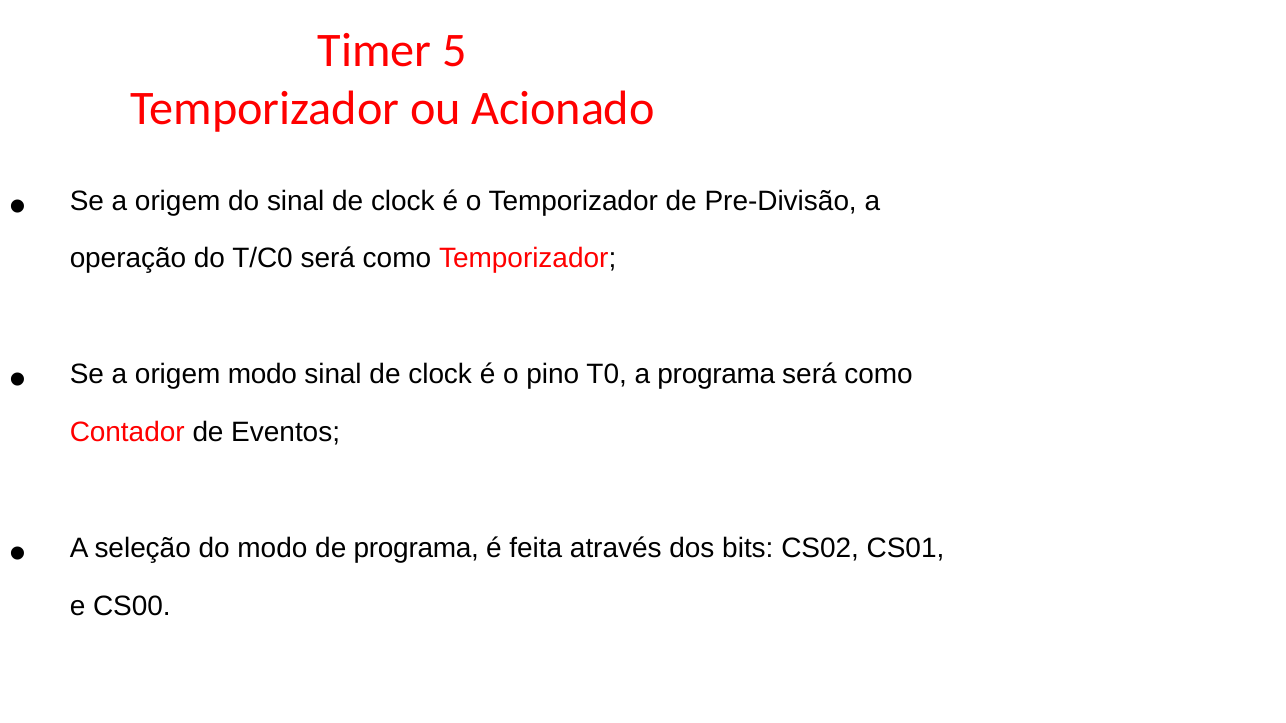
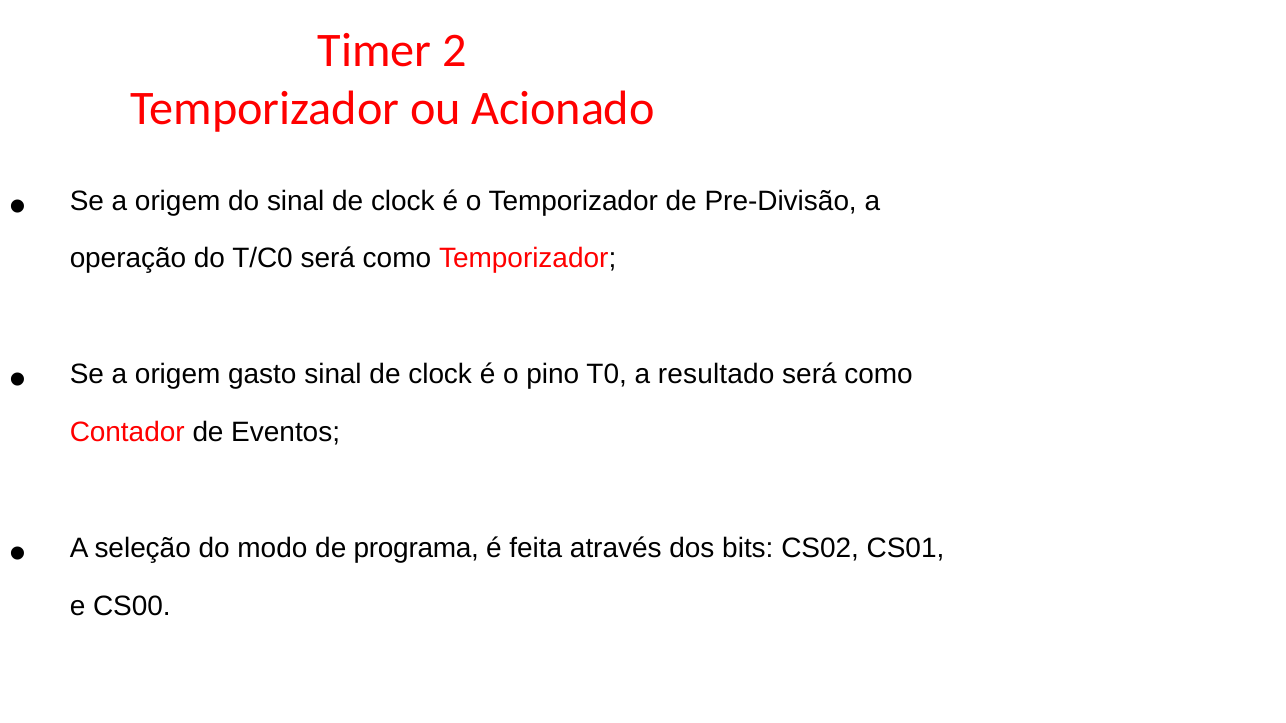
5: 5 -> 2 (455, 51)
origem modo: modo -> gasto (262, 375)
a programa: programa -> resultado (716, 375)
